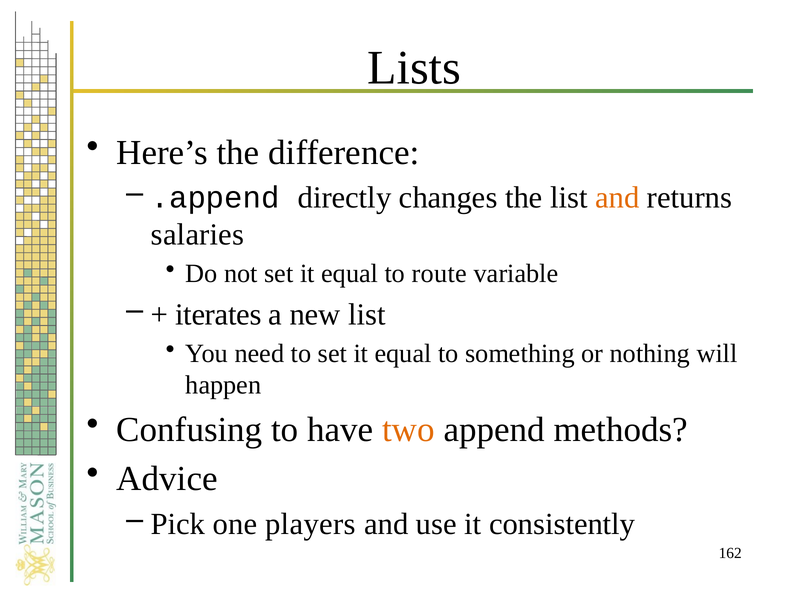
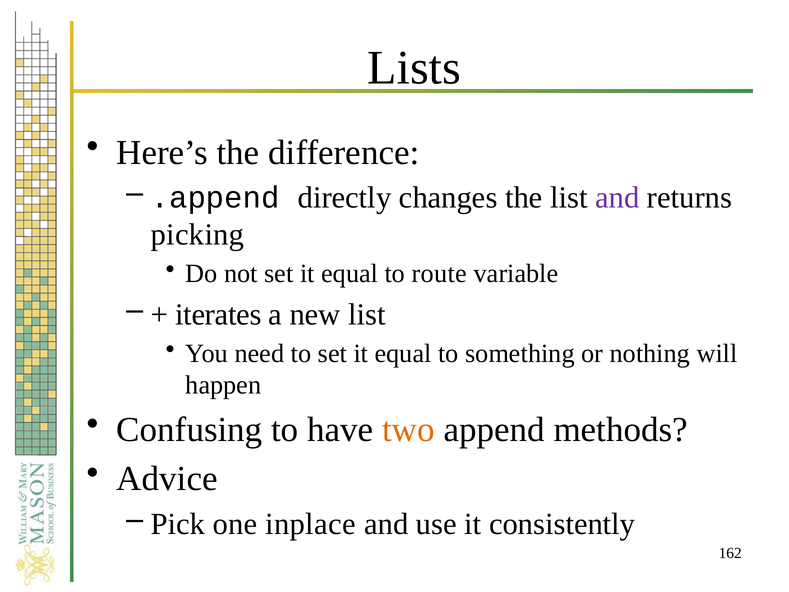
and colour: orange -> purple (617, 198)
salaries: salaries -> picking (198, 235)
players: players -> inplace (311, 524)
